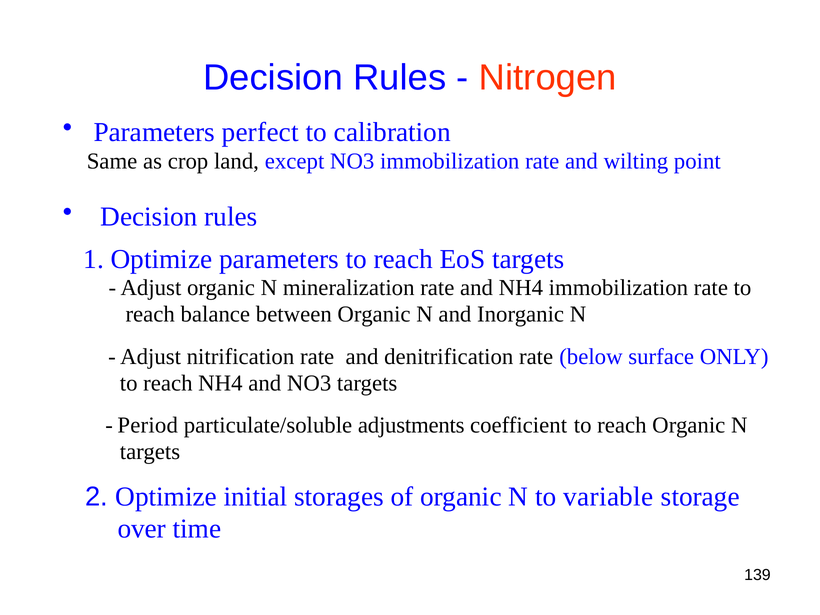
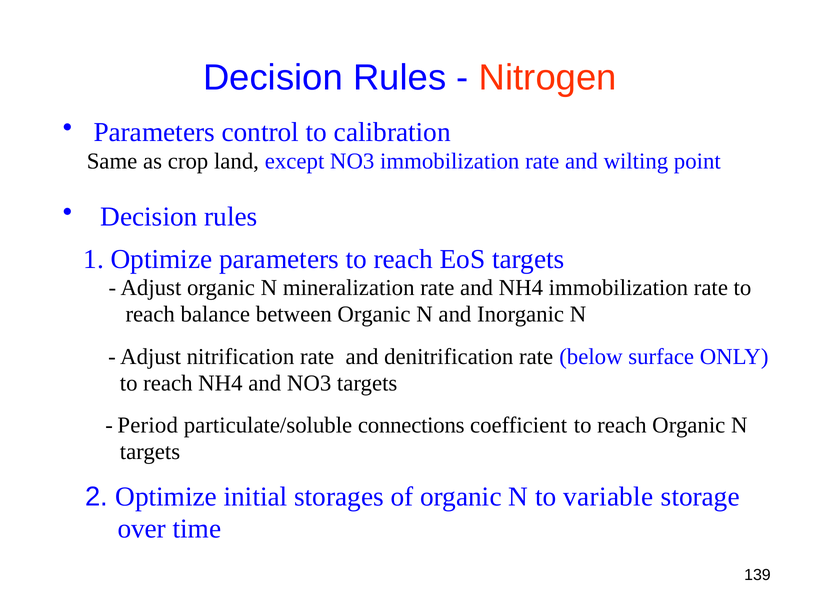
perfect: perfect -> control (260, 132)
adjustments: adjustments -> connections (411, 425)
